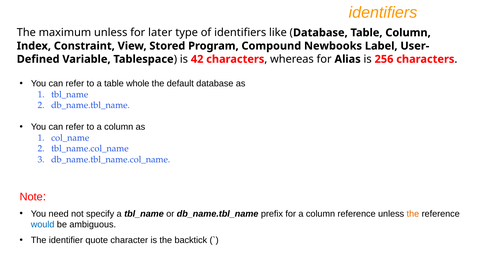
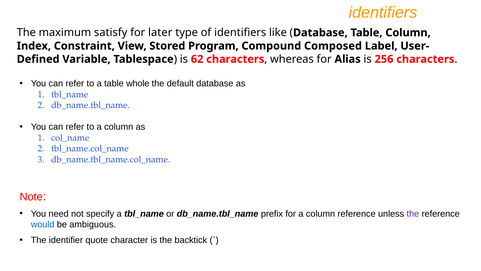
maximum unless: unless -> satisfy (111, 33)
Newbooks: Newbooks -> Composed (333, 46)
42: 42 -> 62 (197, 59)
the colour: orange -> purple (413, 213)
